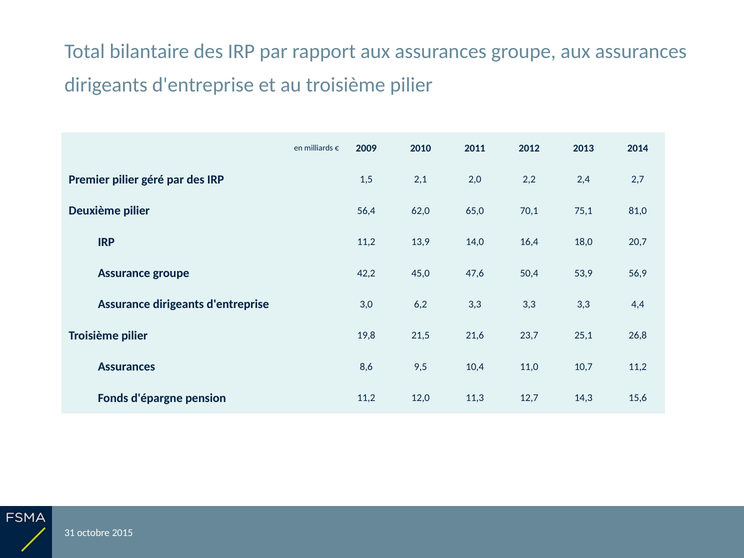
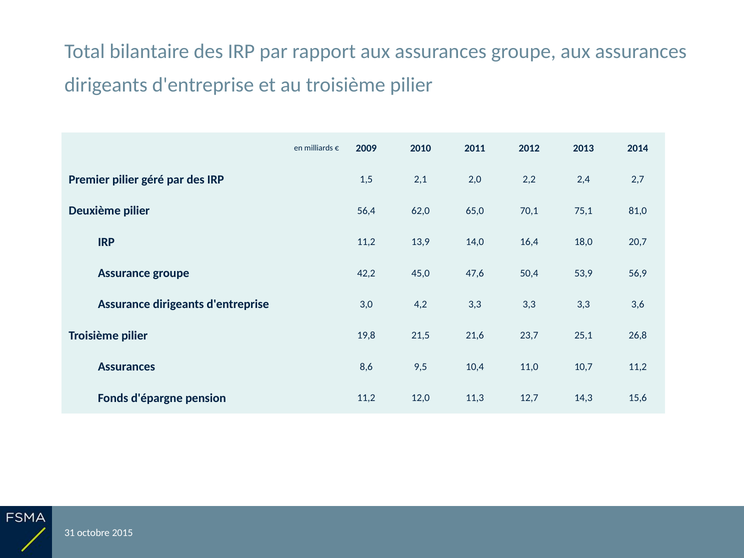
6,2: 6,2 -> 4,2 (421, 304)
4,4: 4,4 -> 3,6 (638, 304)
